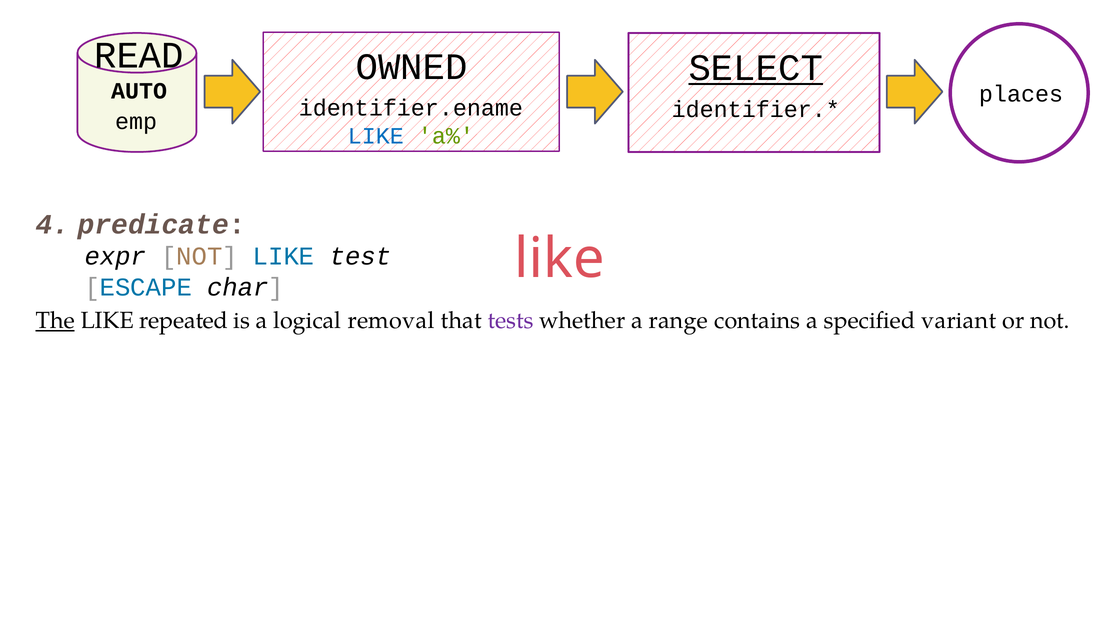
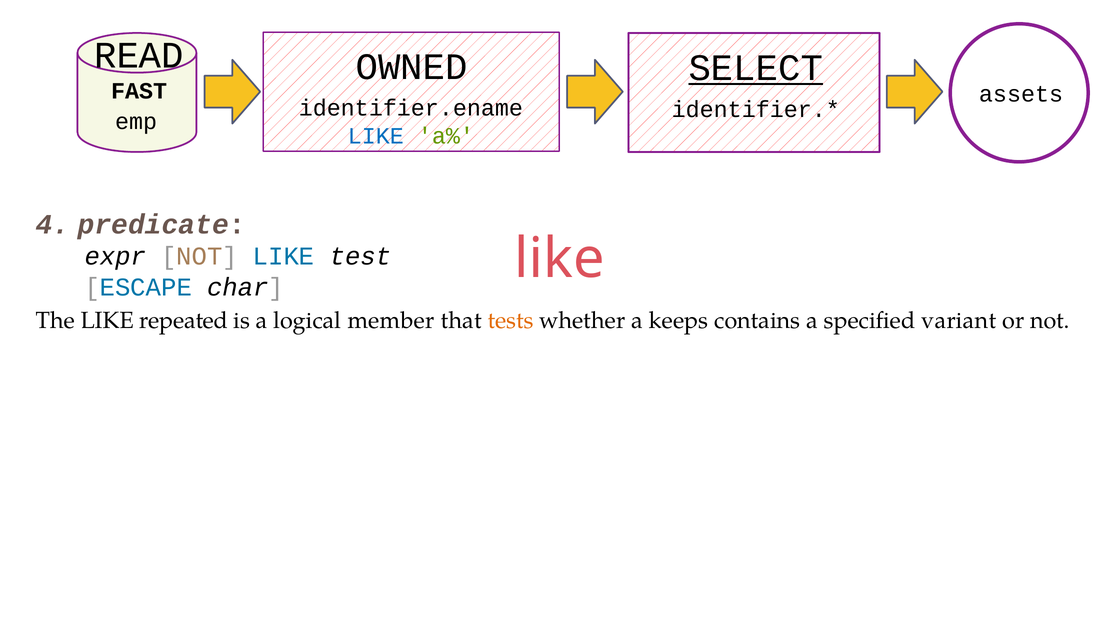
AUTO: AUTO -> FAST (139, 91)
places: places -> assets (1021, 94)
The underline: present -> none (55, 320)
removal: removal -> member (391, 320)
tests colour: purple -> orange (510, 320)
range: range -> keeps (678, 320)
